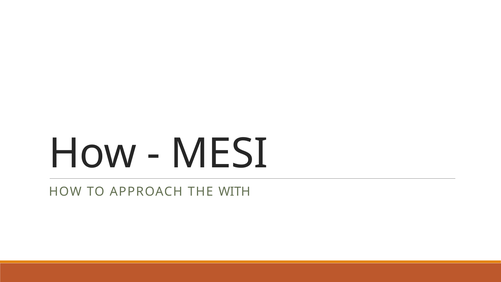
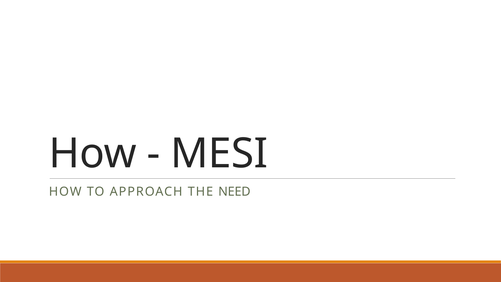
WITH: WITH -> NEED (234, 192)
